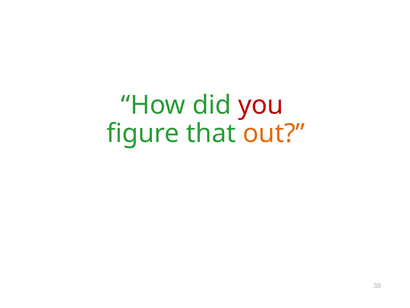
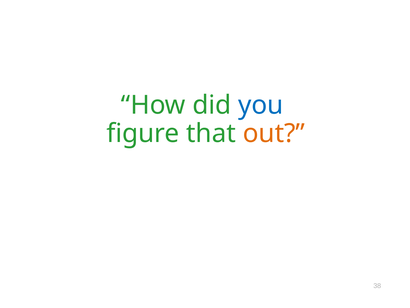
you colour: red -> blue (261, 105)
